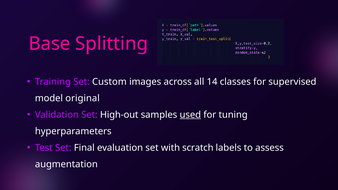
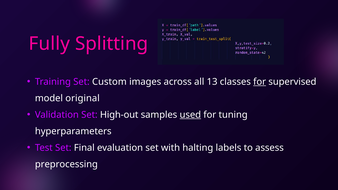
Base: Base -> Fully (49, 44)
14: 14 -> 13 (212, 82)
for underline: none -> present (260, 82)
scratch: scratch -> halting (198, 148)
augmentation: augmentation -> preprocessing (66, 164)
